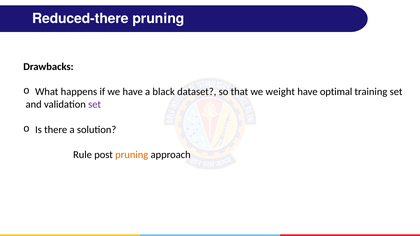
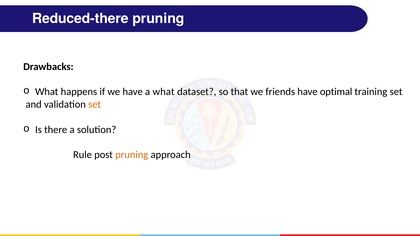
a black: black -> what (164, 92)
weight: weight -> friends (280, 92)
set colour: purple -> orange (95, 105)
